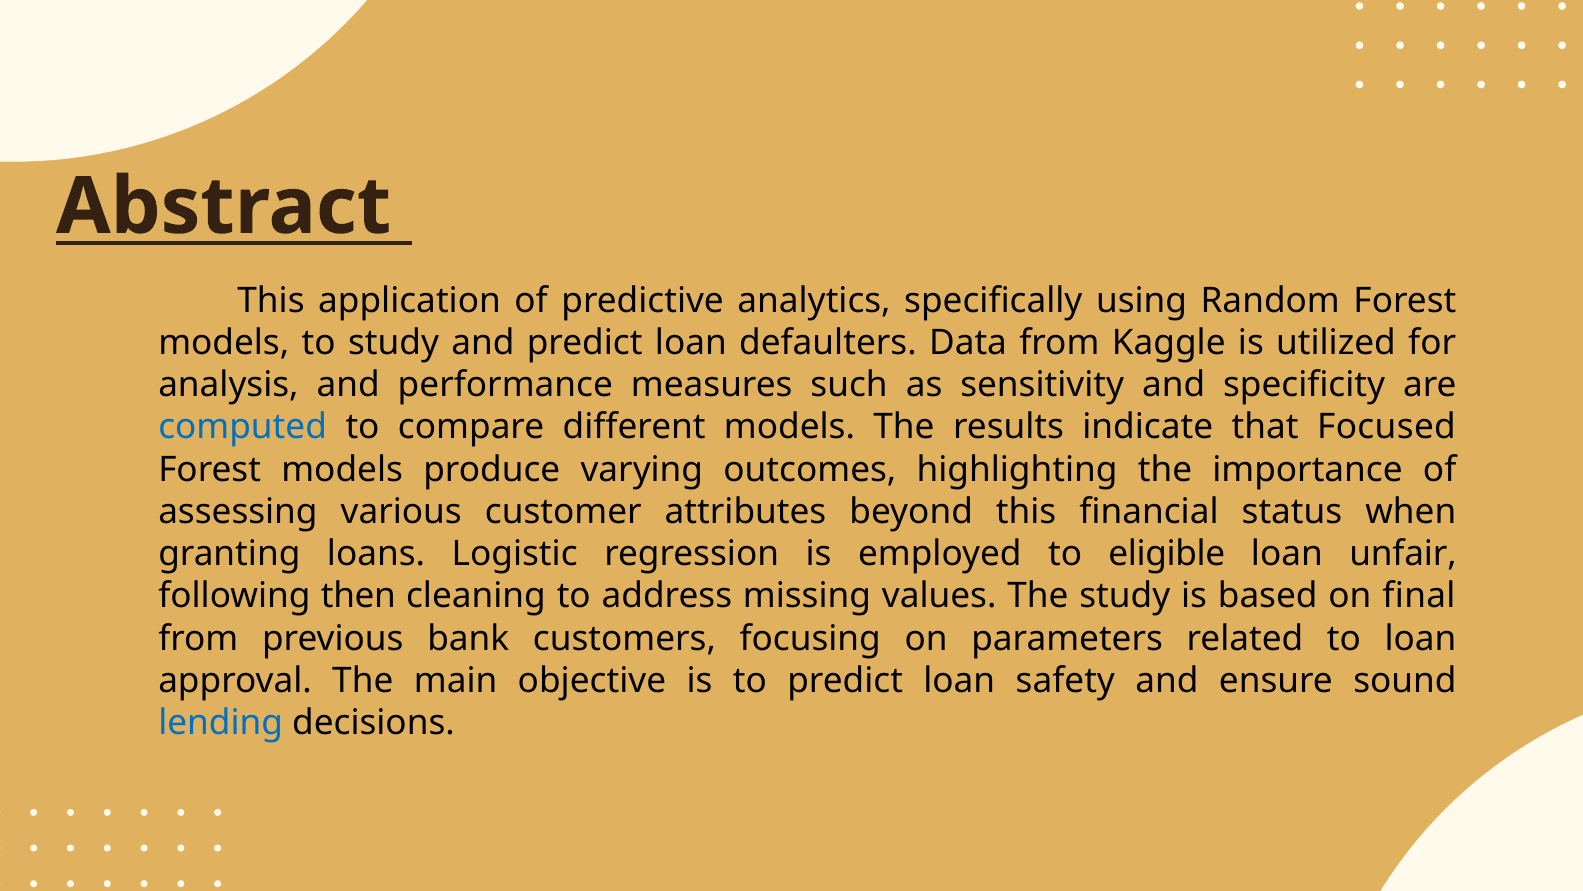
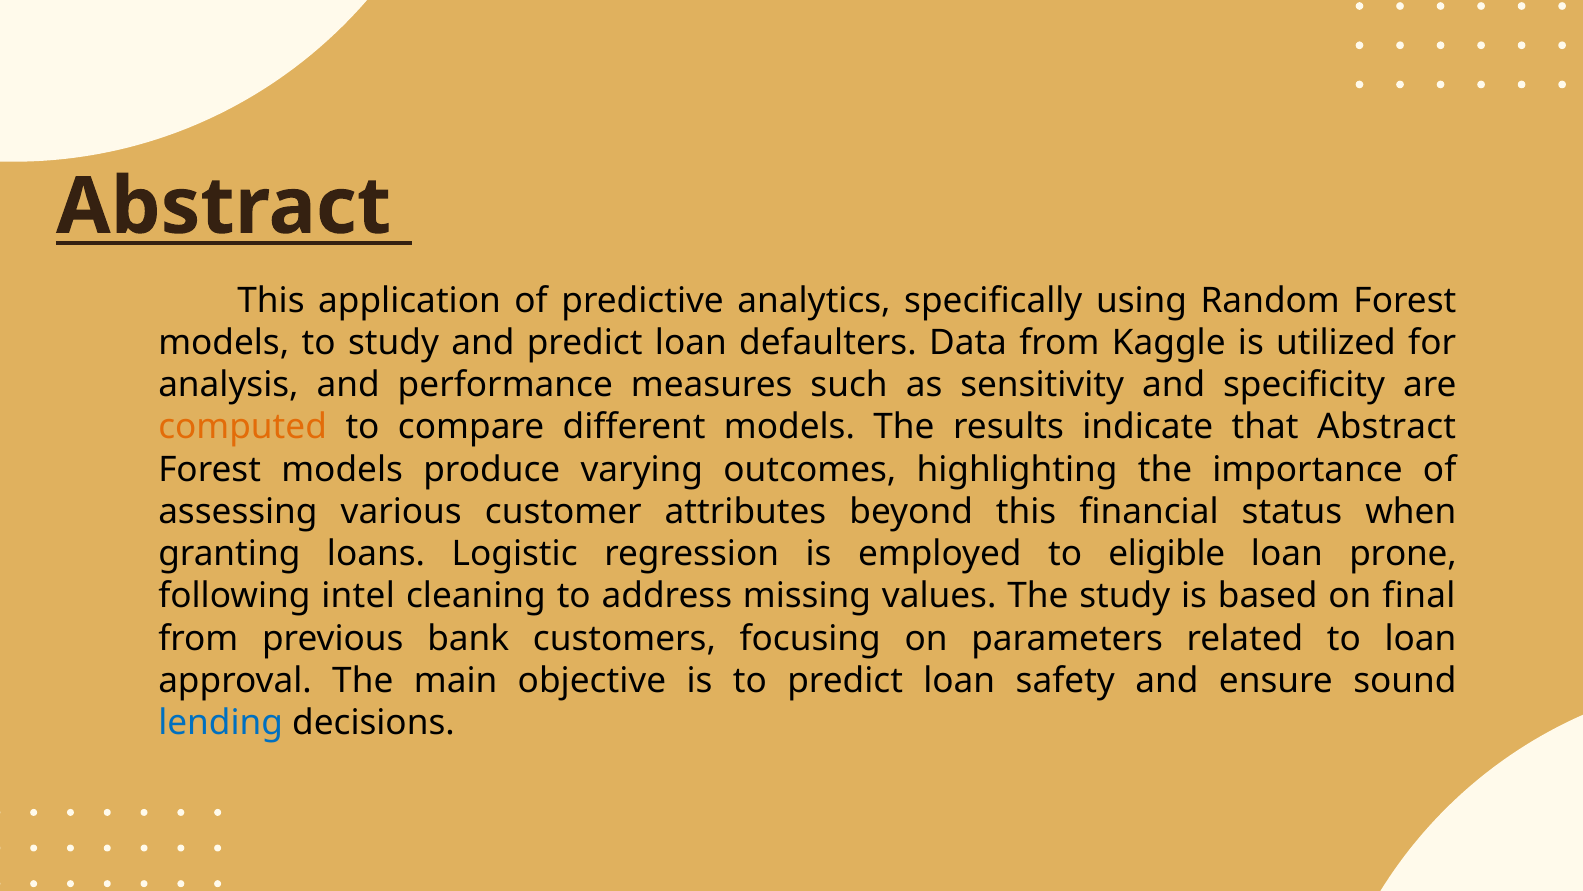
computed colour: blue -> orange (243, 427)
that Focused: Focused -> Abstract (1387, 427)
unfair: unfair -> prone (1403, 554)
then: then -> intel (358, 596)
